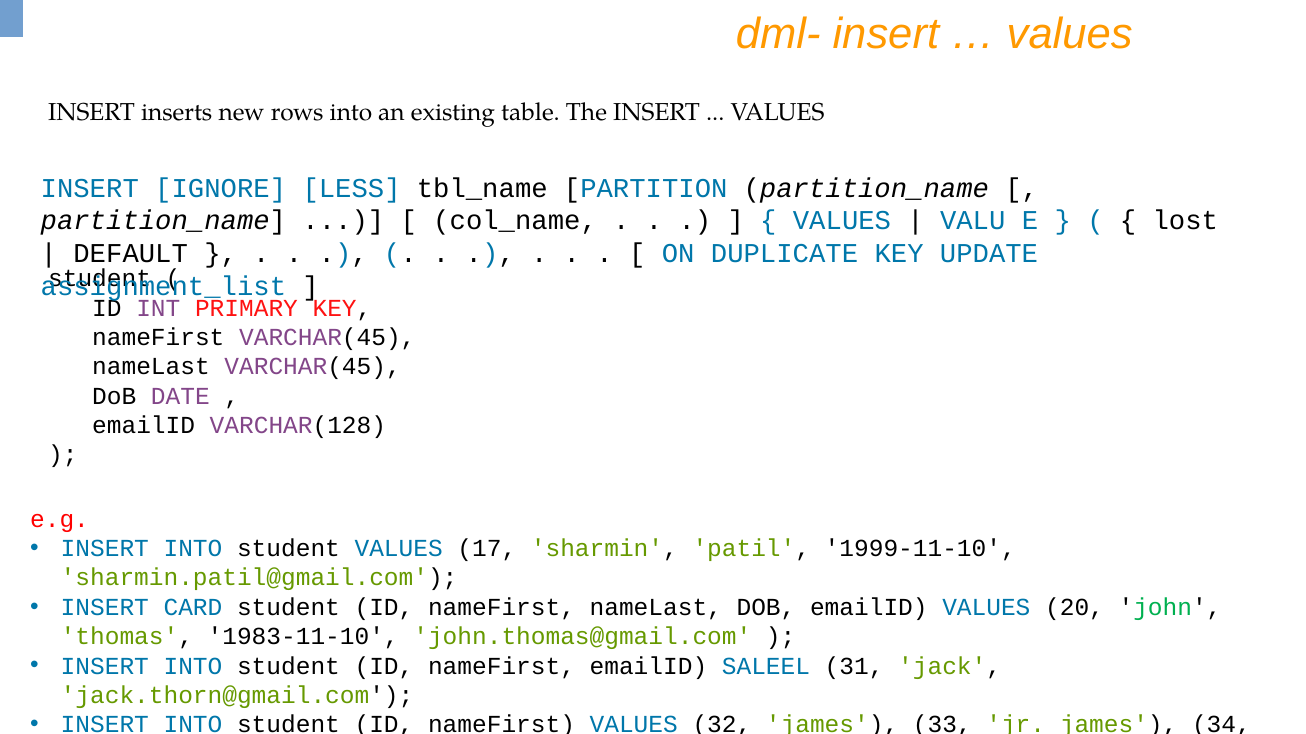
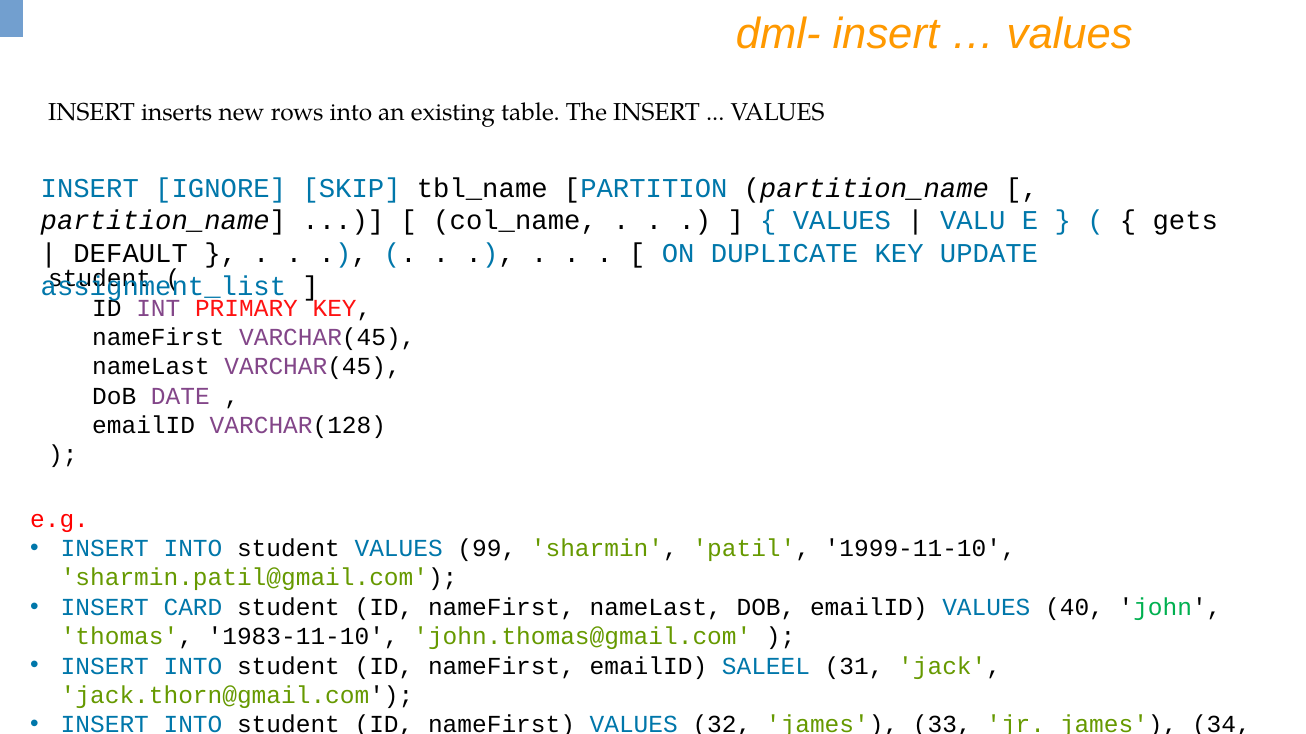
LESS: LESS -> SKIP (352, 188)
lost: lost -> gets (1185, 221)
17: 17 -> 99 (487, 549)
20: 20 -> 40 (1075, 608)
